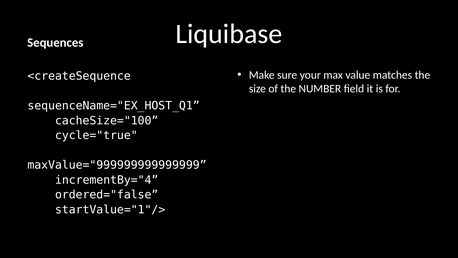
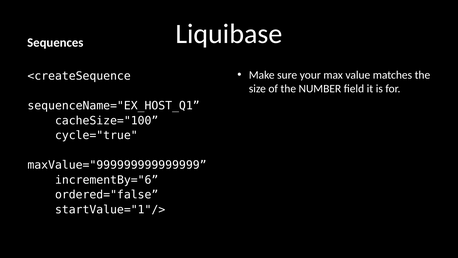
incrementBy="4: incrementBy="4 -> incrementBy="6 (107, 180)
